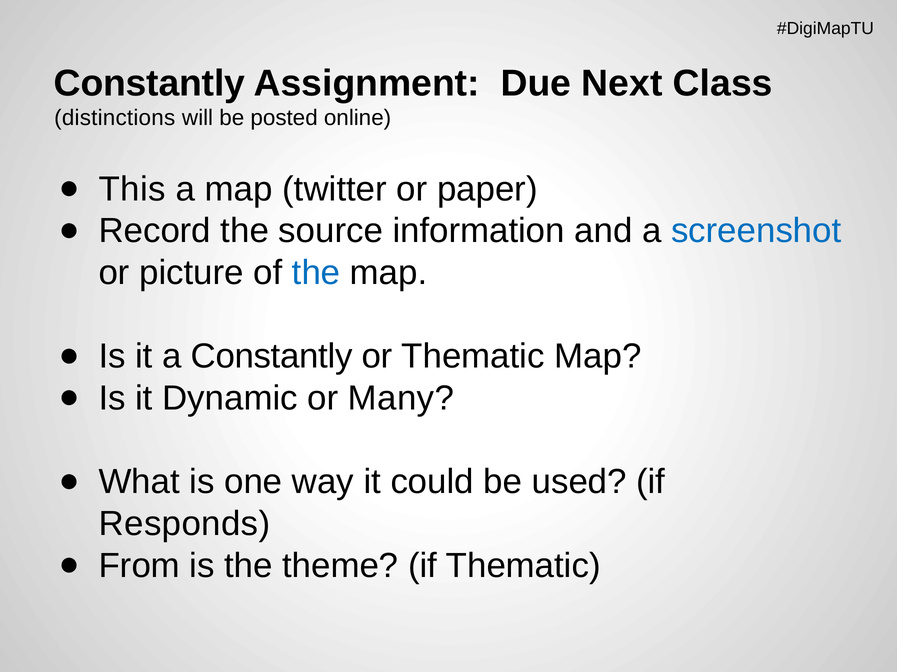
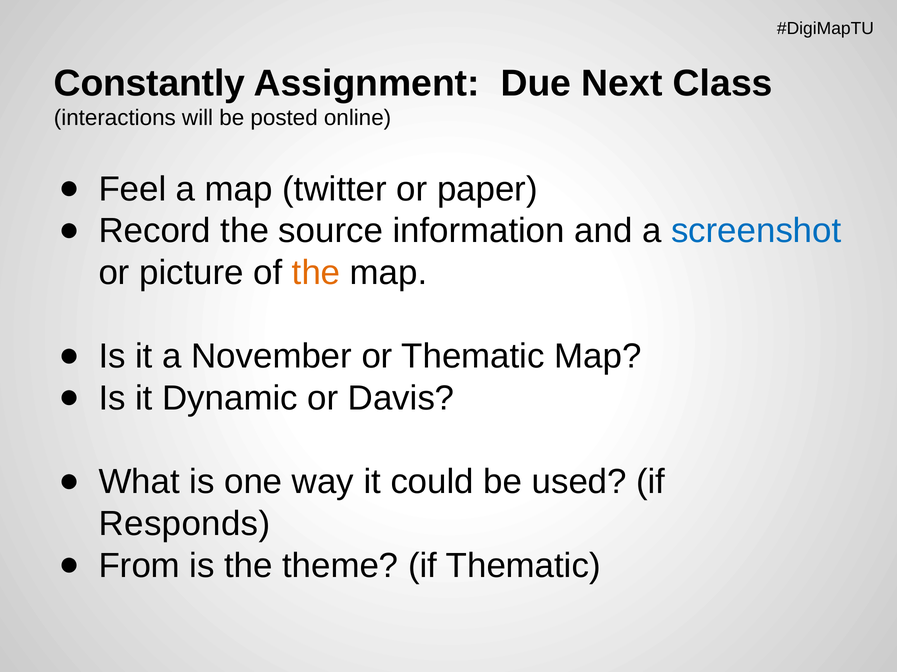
distinctions: distinctions -> interactions (115, 118)
This: This -> Feel (133, 189)
the colour: blue -> orange (316, 273)
a Constantly: Constantly -> November (272, 357)
Many: Many -> Davis (401, 399)
